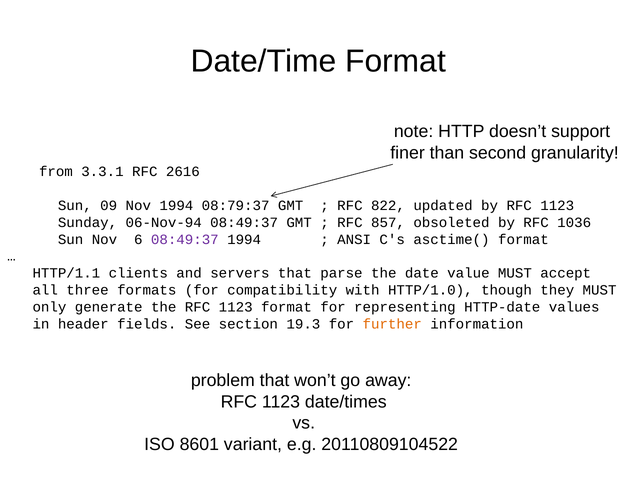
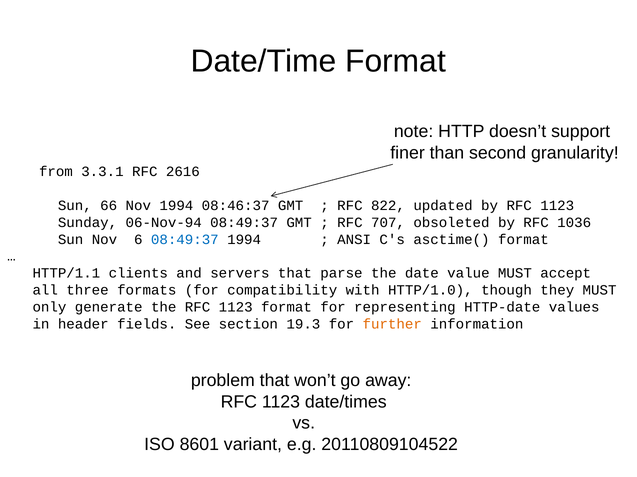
09: 09 -> 66 (109, 206)
08:79:37: 08:79:37 -> 08:46:37 (236, 206)
857: 857 -> 707 (388, 223)
08:49:37 colour: purple -> blue (185, 240)
